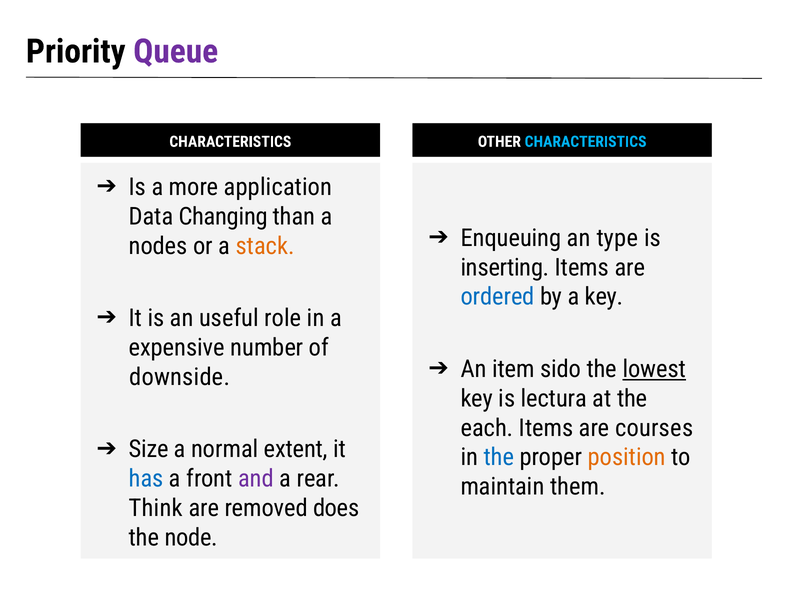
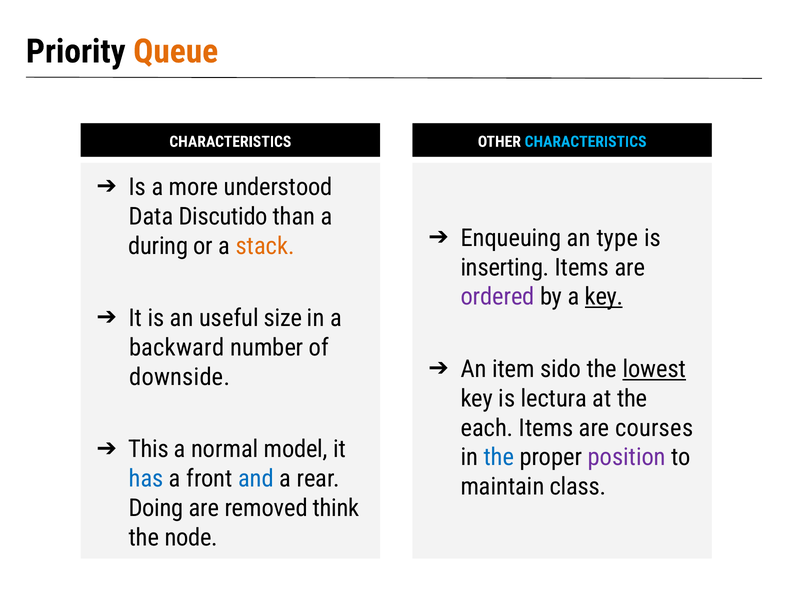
Queue colour: purple -> orange (176, 51)
application: application -> understood (278, 187)
Changing: Changing -> Discutido (223, 216)
nodes: nodes -> during (158, 246)
ordered colour: blue -> purple (498, 297)
key underline: none -> present (604, 297)
role: role -> size (283, 318)
expensive: expensive -> backward (177, 347)
Size: Size -> This (149, 449)
extent: extent -> model (296, 449)
position colour: orange -> purple (627, 457)
and colour: purple -> blue (256, 478)
them: them -> class (578, 486)
Think: Think -> Doing (156, 508)
does: does -> think (336, 508)
